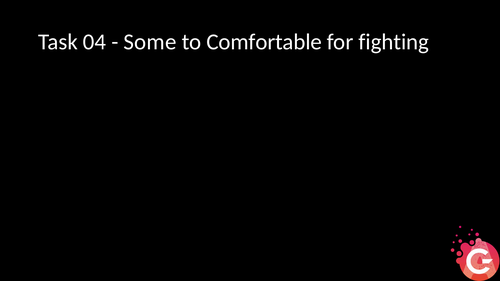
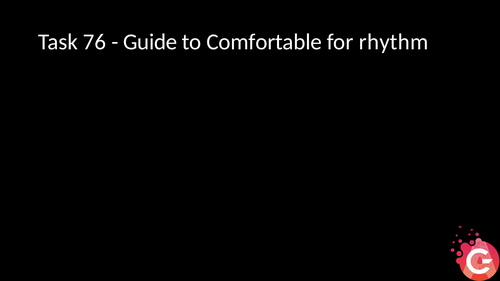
04: 04 -> 76 (95, 42)
Some: Some -> Guide (150, 42)
fighting: fighting -> rhythm (394, 42)
